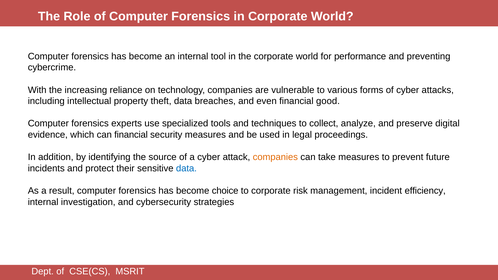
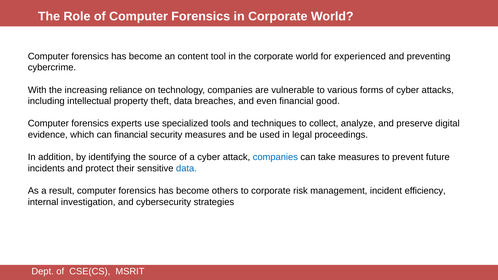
an internal: internal -> content (193, 56)
performance: performance -> experienced (360, 56)
companies colour: orange -> blue (275, 157)
choice: choice -> others (225, 191)
